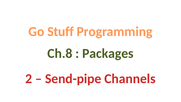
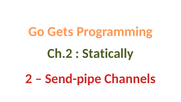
Stuff: Stuff -> Gets (60, 32)
Ch.8: Ch.8 -> Ch.2 (60, 53)
Packages: Packages -> Statically (108, 53)
